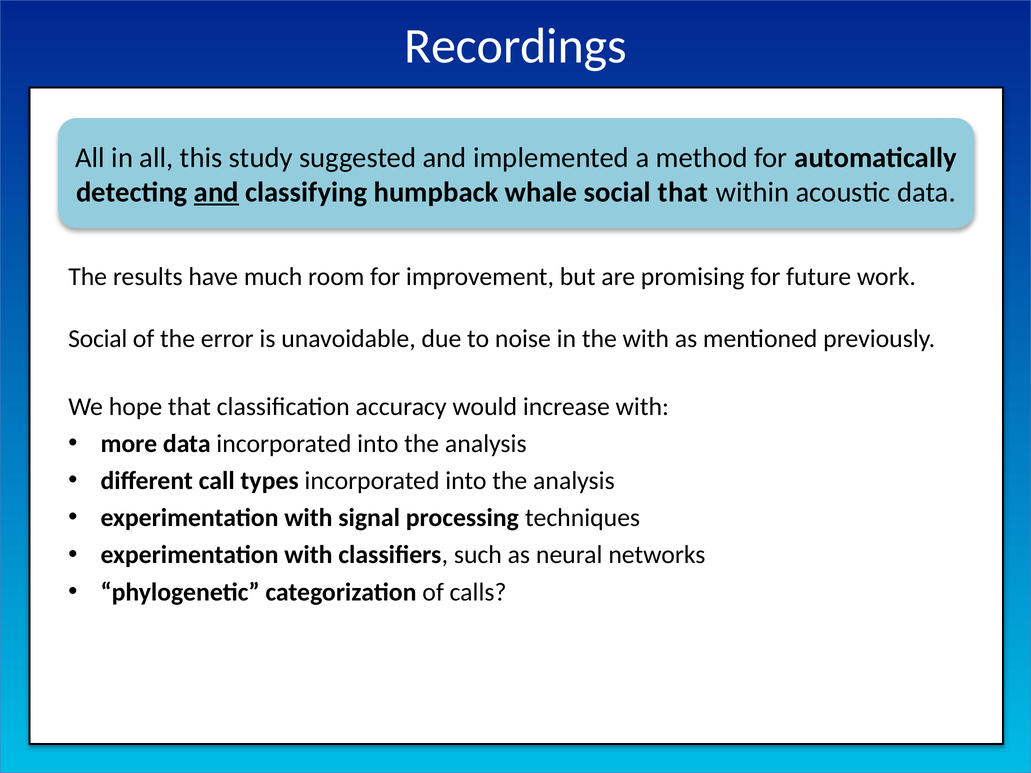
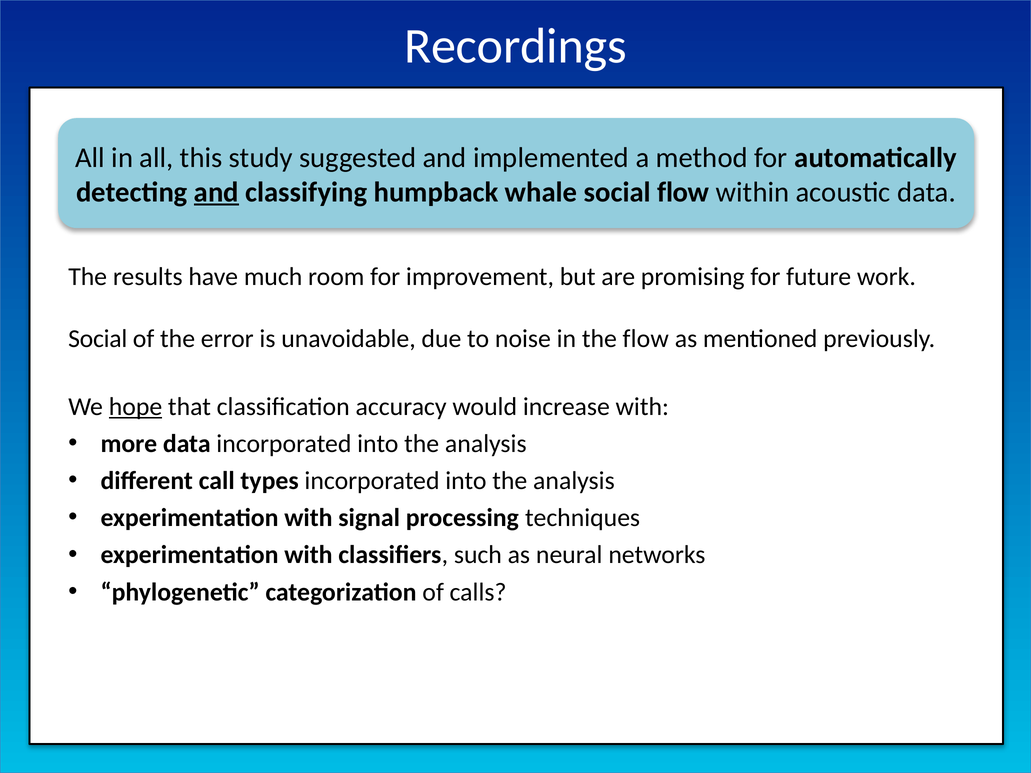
social that: that -> flow (683, 192)
the with: with -> flow (646, 339)
hope underline: none -> present (136, 407)
